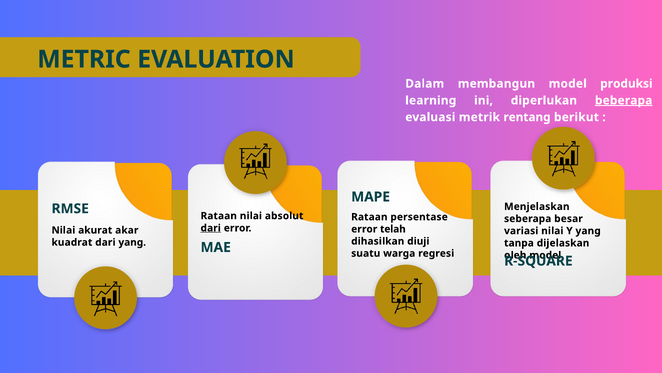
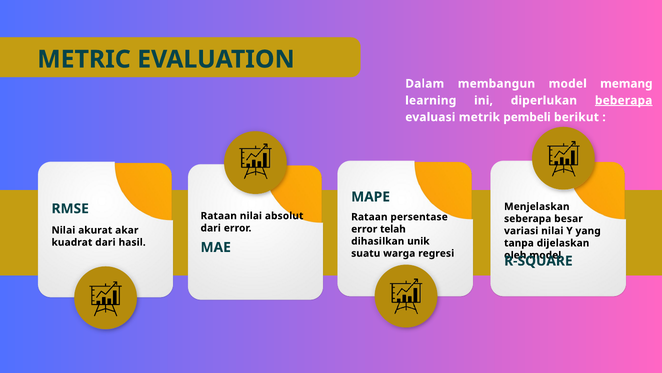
produksi: produksi -> memang (626, 84)
rentang: rentang -> pembeli (527, 117)
dari underline: present -> none (211, 228)
diuji: diuji -> unik (418, 241)
dari yang: yang -> hasil (132, 242)
